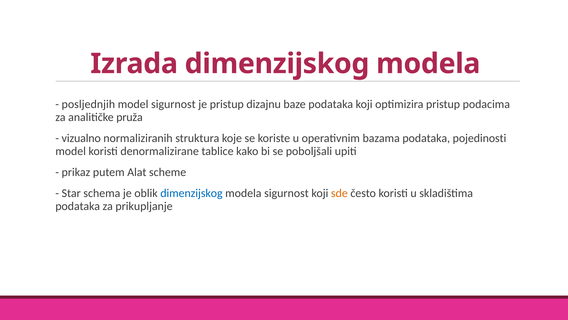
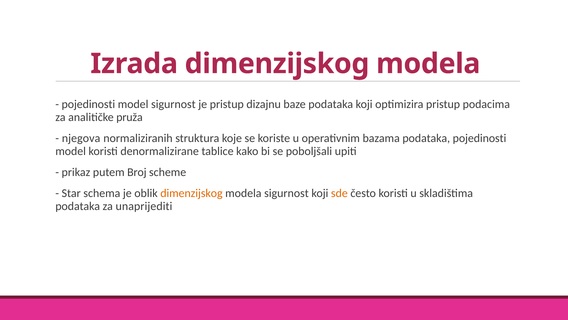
posljednjih: posljednjih -> pojedinosti (88, 104)
vizualno: vizualno -> njegova (81, 138)
Alat: Alat -> Broj (137, 172)
dimenzijskog colour: blue -> orange (191, 193)
prikupljanje: prikupljanje -> unaprijediti (144, 206)
